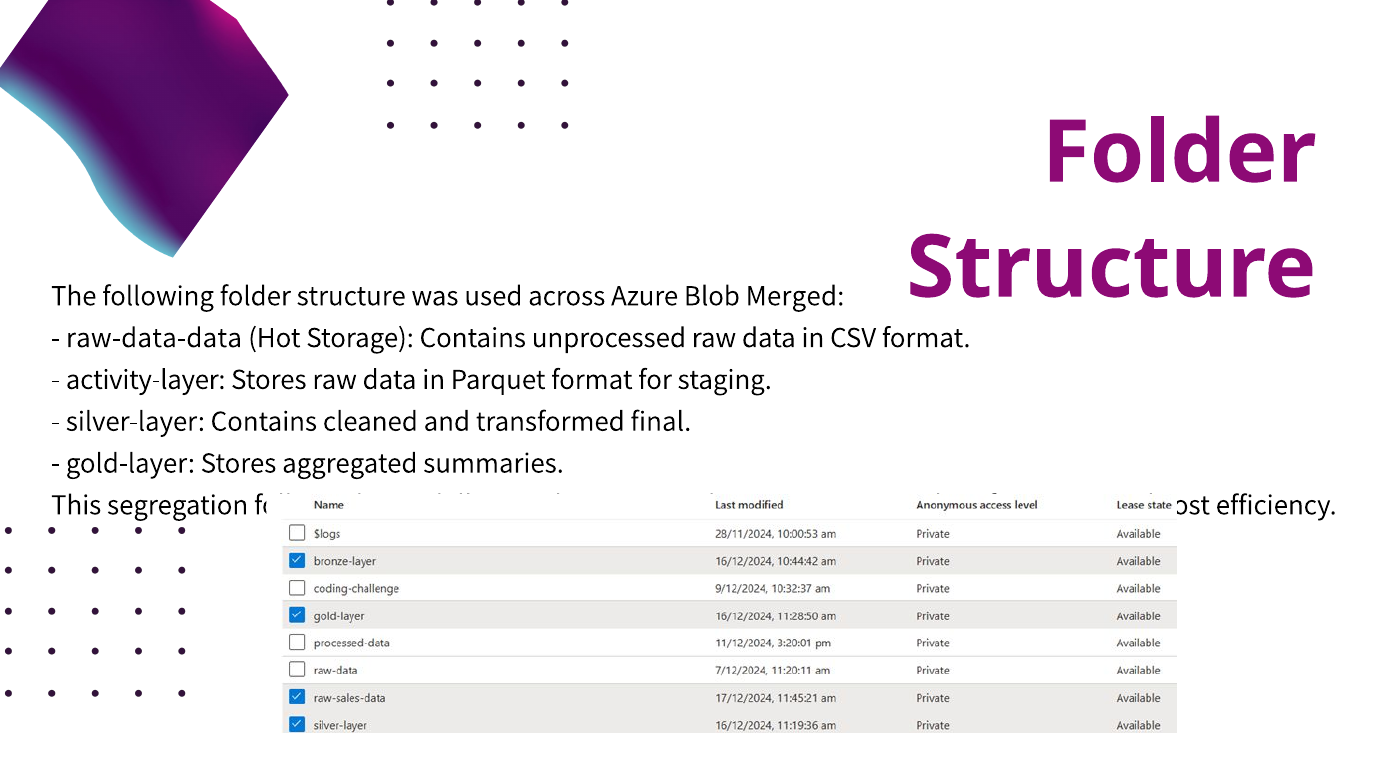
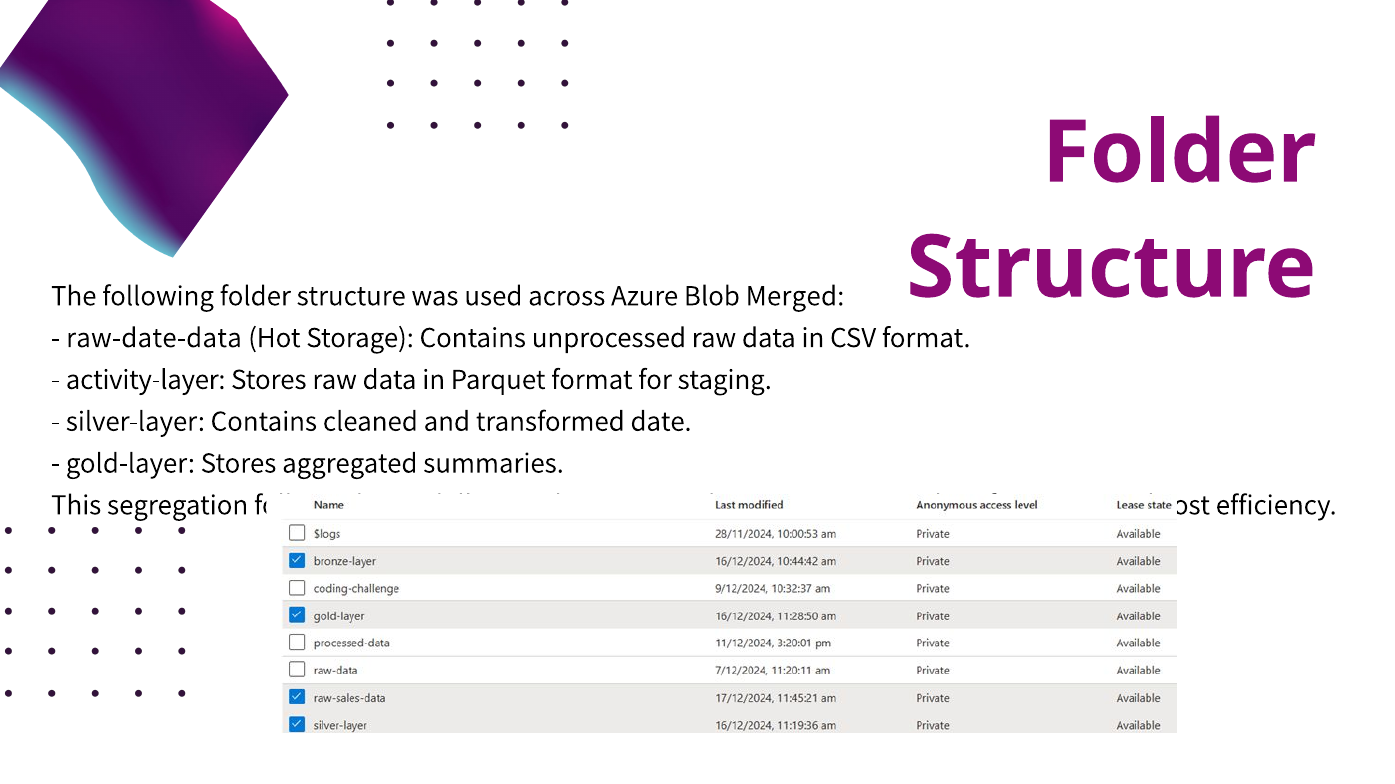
raw-data-data: raw-data-data -> raw-date-data (154, 338)
final: final -> date (661, 422)
